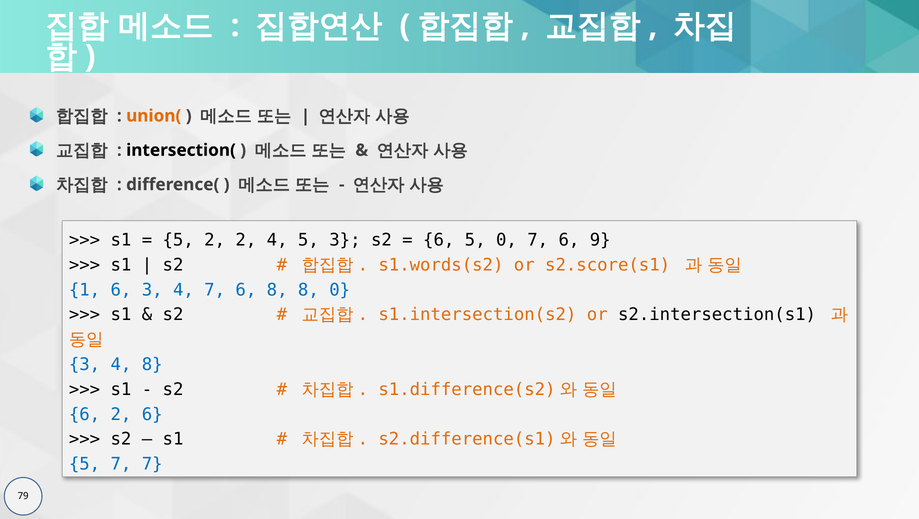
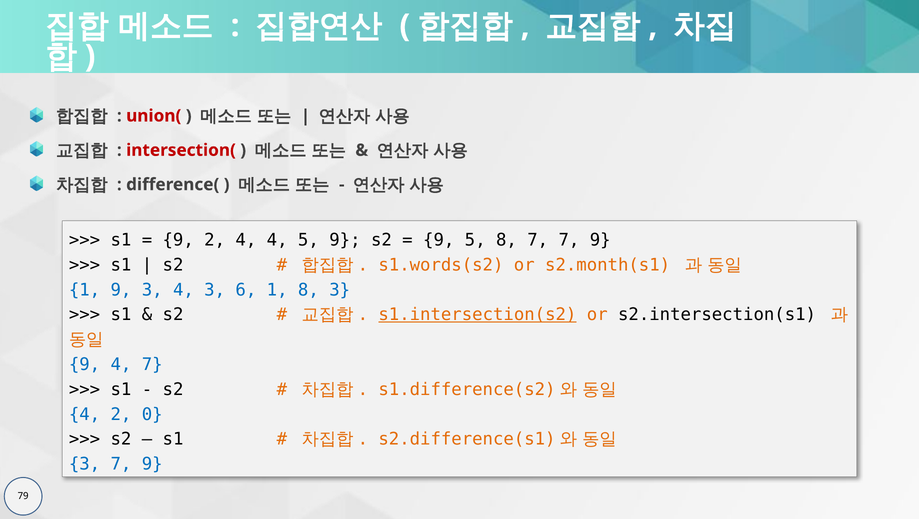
union( colour: orange -> red (154, 116)
intersection( colour: black -> red (181, 150)
5: 5 -> 9 (178, 240)
2 2: 2 -> 4 (246, 240)
5 3: 3 -> 9 (345, 240)
6: 6 -> 9 (439, 240)
5 0: 0 -> 8 (506, 240)
6: 6 -> 7 (569, 240)
s2.score(s1: s2.score(s1 -> s2.month(s1 (608, 265)
1 6: 6 -> 9 (121, 290)
4 7: 7 -> 3 (215, 290)
6 8: 8 -> 1 (277, 290)
8 0: 0 -> 3 (340, 290)
s1.intersection(s2 underline: none -> present (477, 315)
3: 3 -> 9 (84, 365)
4 8: 8 -> 7 (152, 365)
6: 6 -> 4 (84, 415)
2 6: 6 -> 0 (152, 415)
5: 5 -> 3 (84, 465)
7: 7 -> 9 (152, 465)
